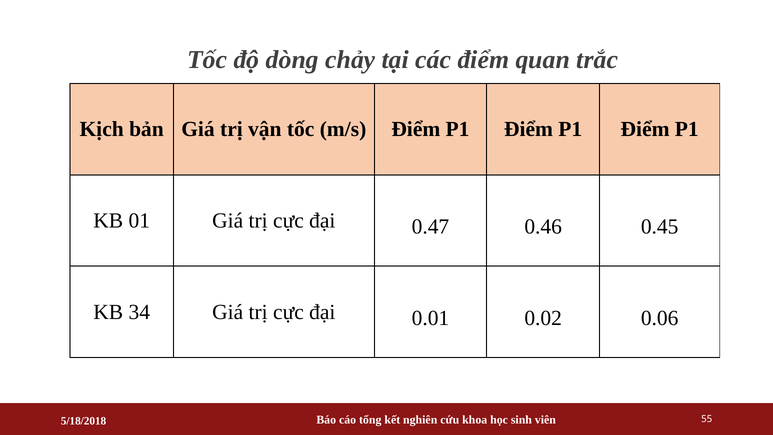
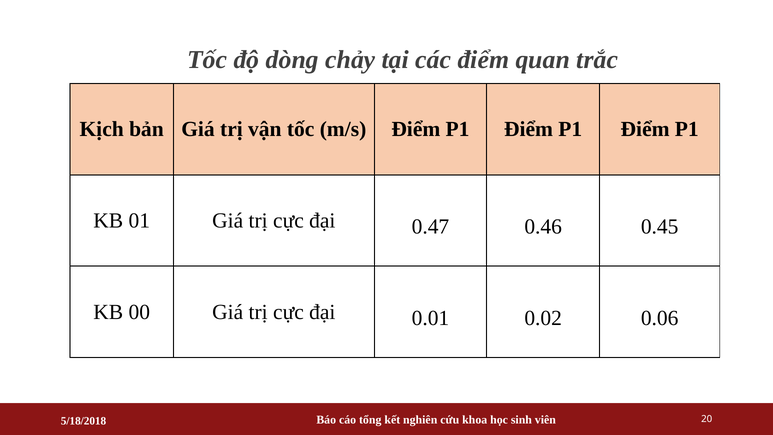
34: 34 -> 00 (139, 312)
55: 55 -> 20 (707, 419)
